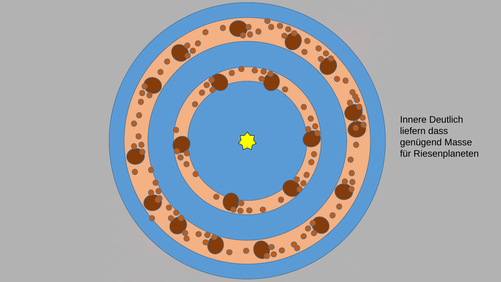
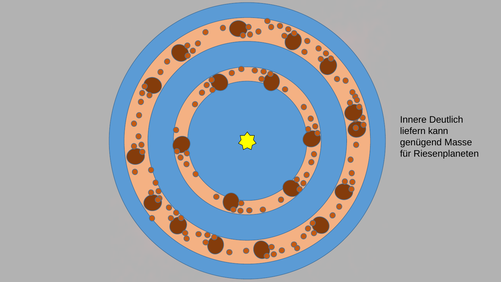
dass: dass -> kann (438, 131)
